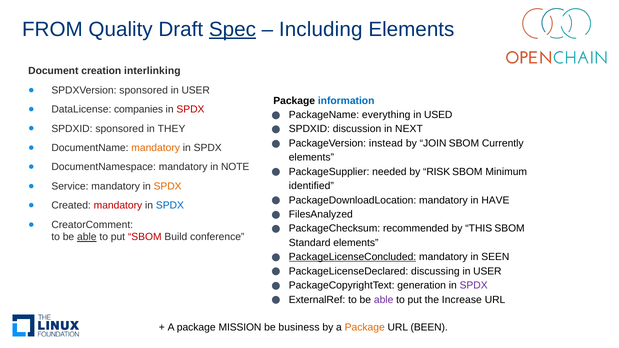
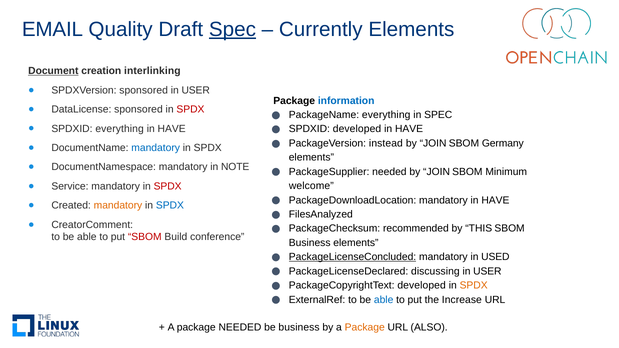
FROM: FROM -> EMAIL (52, 29)
Including: Including -> Currently (321, 29)
Document underline: none -> present (53, 71)
DataLicense companies: companies -> sponsored (138, 109)
in USED: USED -> SPEC (438, 115)
SPDXID sponsored: sponsored -> everything (120, 129)
THEY: THEY -> HAVE (172, 129)
SPDXID discussion: discussion -> developed (357, 129)
NEXT: NEXT -> HAVE (409, 129)
Currently: Currently -> Germany (503, 143)
mandatory colour: orange -> blue (156, 148)
needed by RISK: RISK -> JOIN (437, 172)
SPDX colour: orange -> red (168, 186)
identified: identified -> welcome (311, 186)
mandatory colour: red -> orange (118, 206)
able underline: present -> none (87, 237)
Standard: Standard -> Business (310, 243)
SEEN: SEEN -> USED (495, 257)
PackageCopyrightText generation: generation -> developed (422, 286)
SPDX colour: purple -> orange (474, 286)
able colour: purple -> blue (384, 300)
package MISSION: MISSION -> NEEDED (240, 327)
BEEN: BEEN -> ALSO (429, 327)
